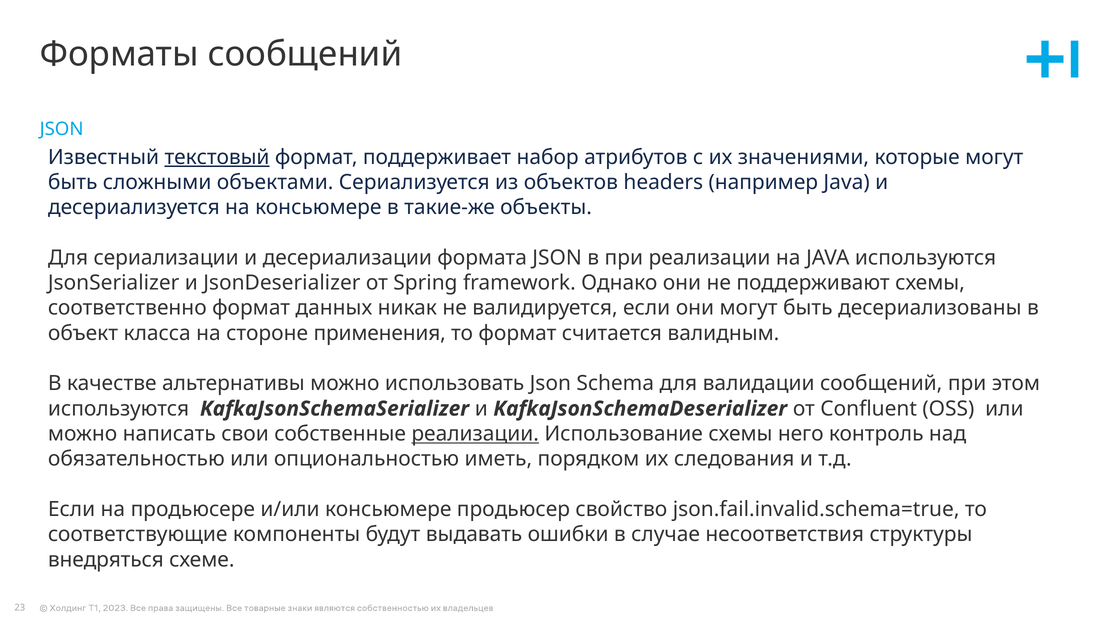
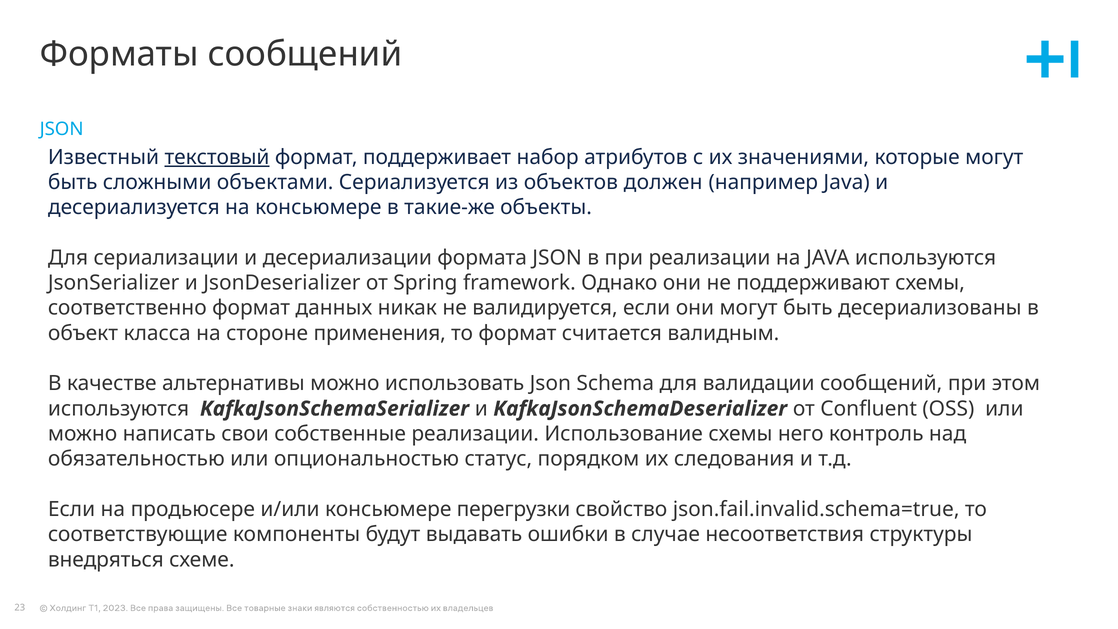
headers: headers -> должен (663, 182)
реализации underline: present -> none (475, 434)
иметь: иметь -> статус (498, 459)
продьюсер: продьюсер -> перегрузки (514, 509)
